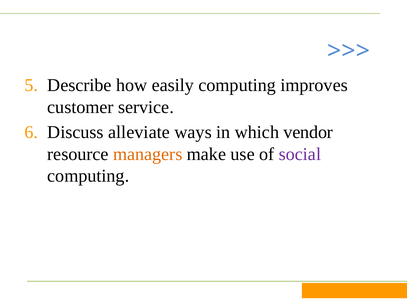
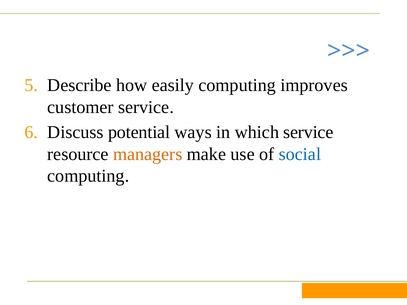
alleviate: alleviate -> potential (139, 132)
which vendor: vendor -> service (308, 132)
social colour: purple -> blue (300, 154)
